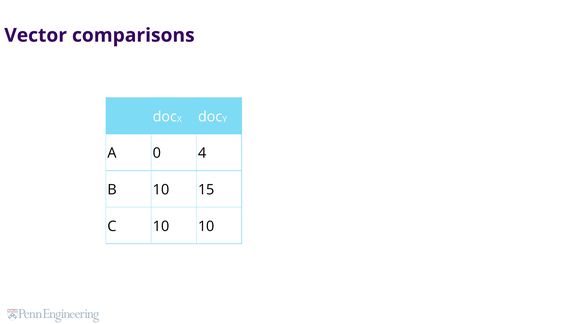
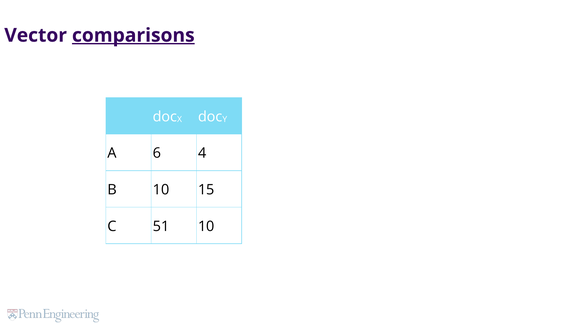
comparisons underline: none -> present (133, 35)
0: 0 -> 6 (157, 153)
C 10: 10 -> 51 (161, 226)
